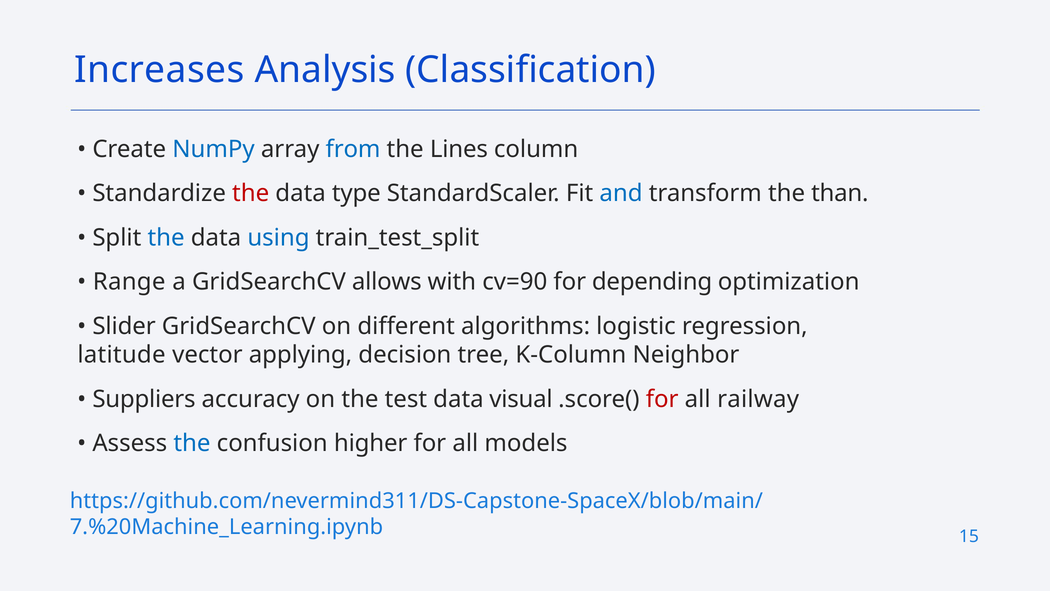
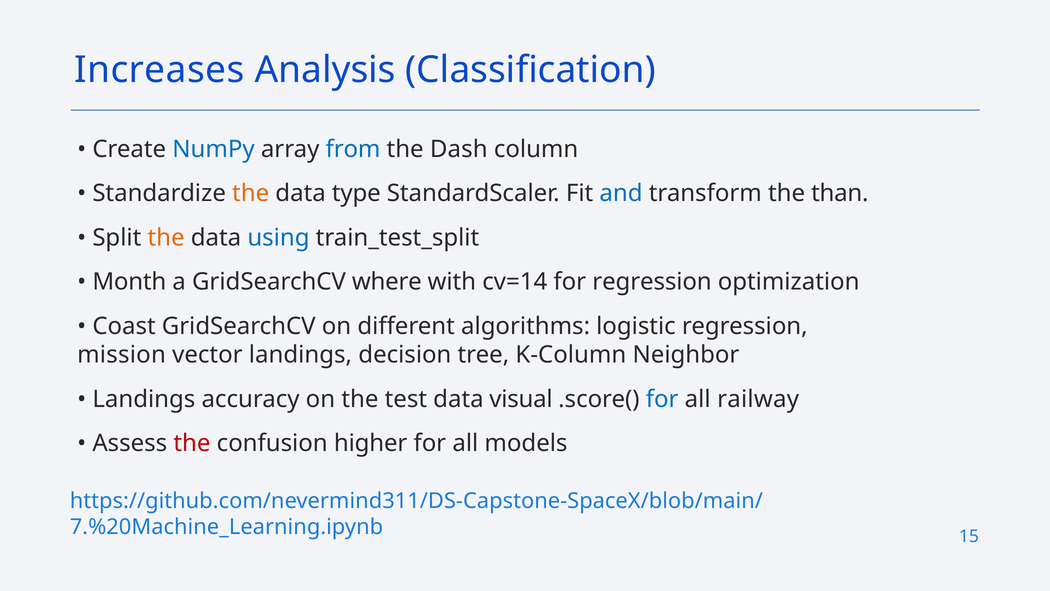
Lines: Lines -> Dash (459, 149)
the colour: red -> orange (251, 193)
the colour: blue -> orange (166, 238)
Range: Range -> Month (129, 282)
allows: allows -> where (387, 282)
cv=90: cv=90 -> cv=14 (515, 282)
for depending: depending -> regression (652, 282)
Slider: Slider -> Coast (124, 326)
latitude: latitude -> mission (122, 355)
vector applying: applying -> landings (300, 355)
Suppliers: Suppliers -> Landings (144, 399)
for colour: red -> blue (662, 399)
the colour: blue -> red (192, 443)
